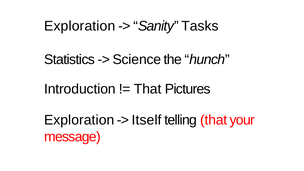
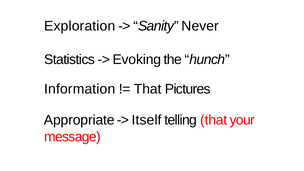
Tasks: Tasks -> Never (200, 26)
Science: Science -> Evoking (137, 60)
Introduction: Introduction -> Information (80, 89)
Exploration: Exploration -> Appropriate (79, 120)
